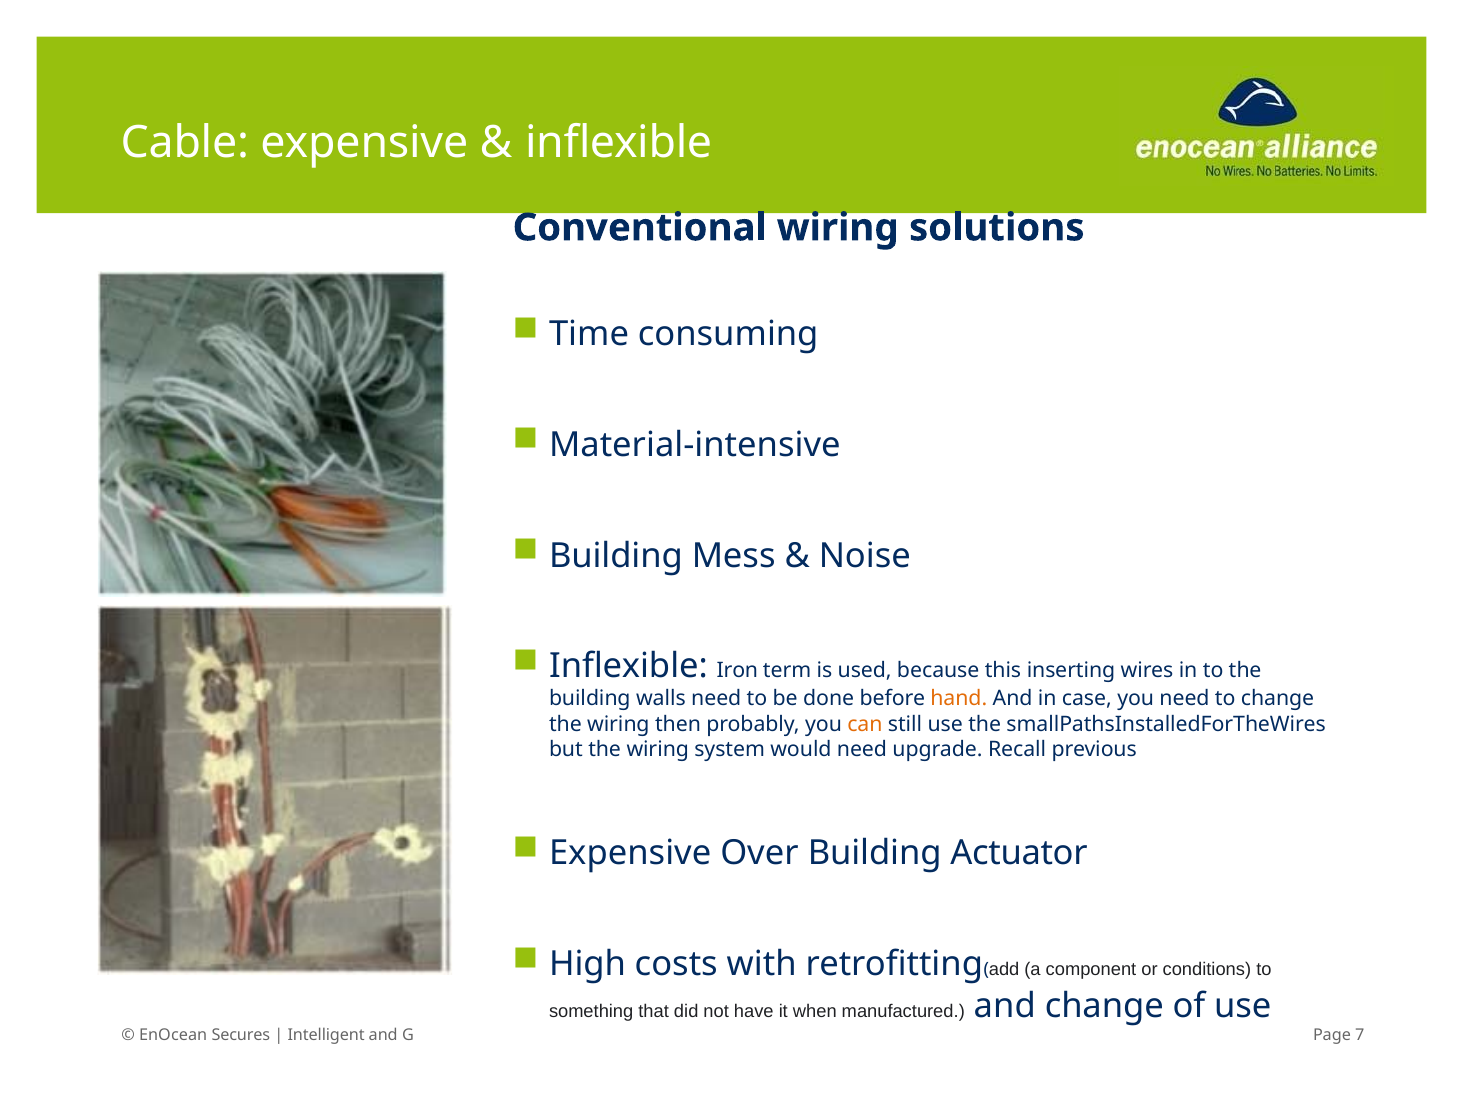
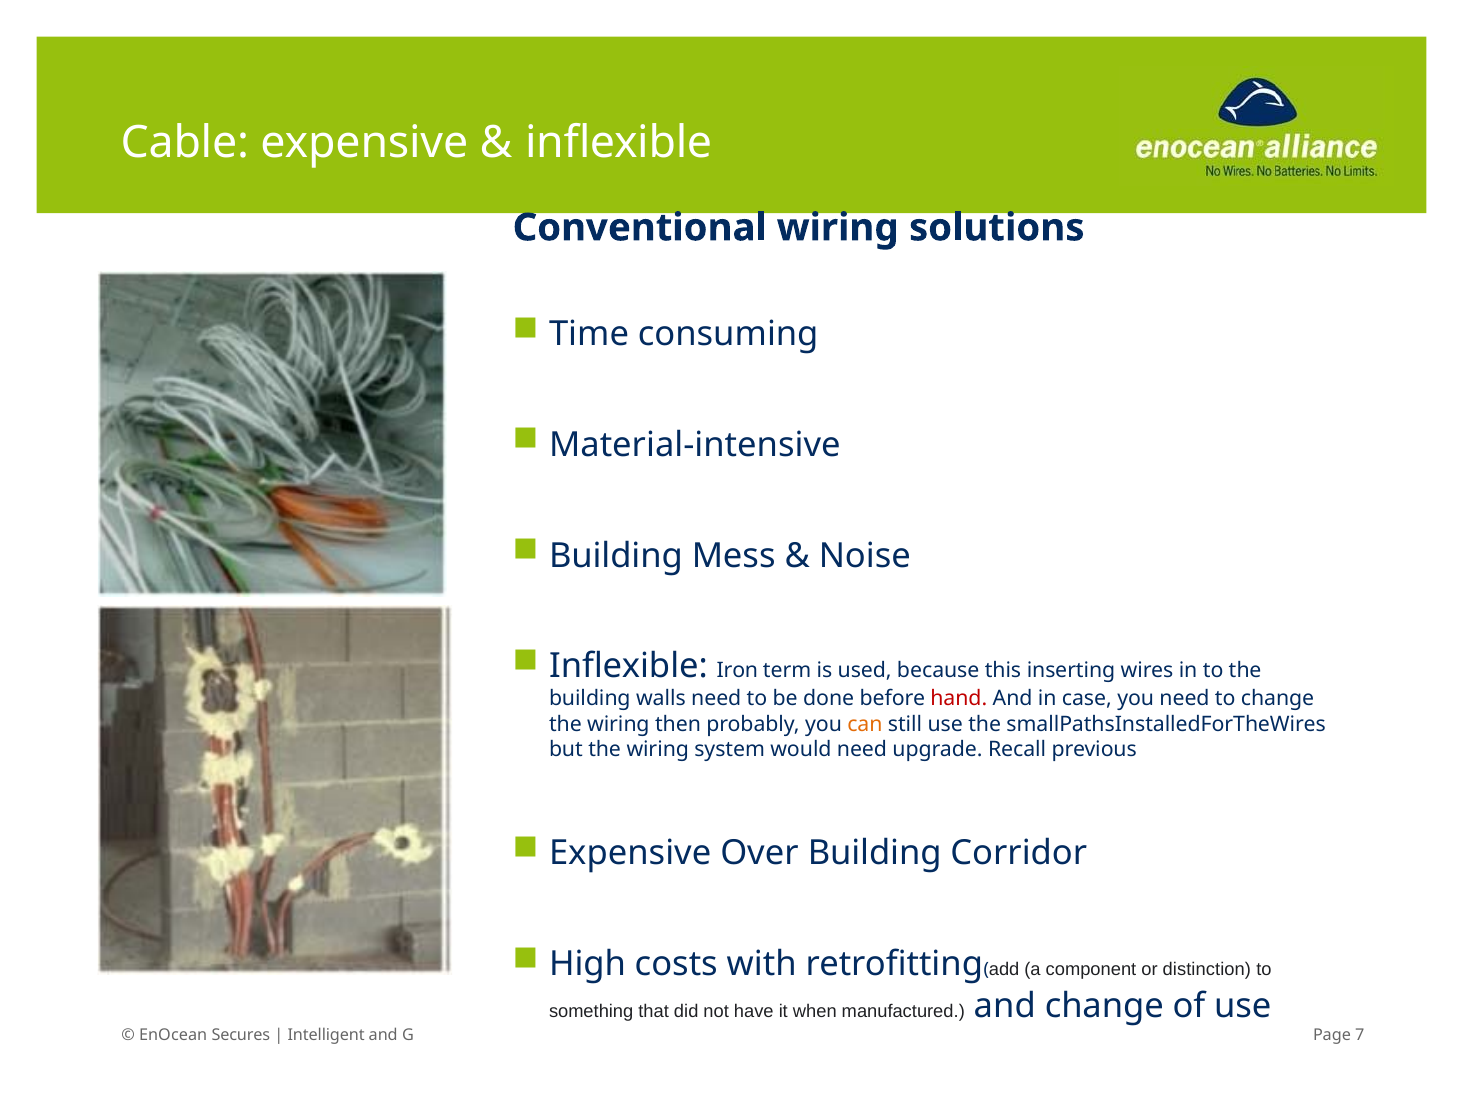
hand colour: orange -> red (959, 699)
Actuator: Actuator -> Corridor (1019, 854)
conditions: conditions -> distinction (1207, 970)
